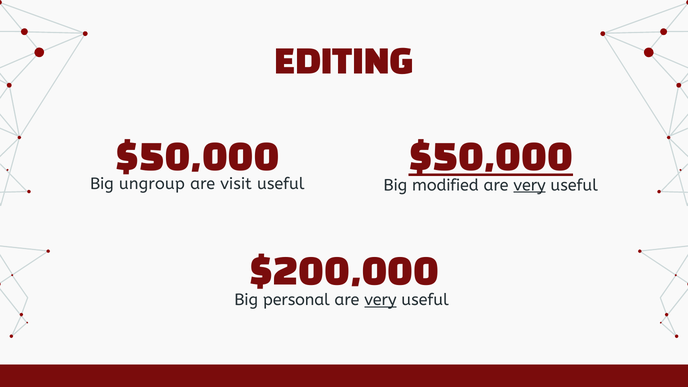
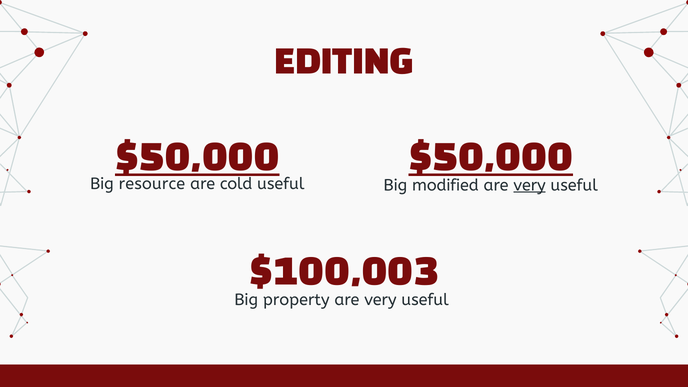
$50,000 underline: none -> present (197, 156)
ungroup: ungroup -> resource (152, 184)
visit: visit -> cold (236, 184)
$200,000: $200,000 -> $100,003 (344, 270)
personal: personal -> property (296, 300)
very underline: present -> none (380, 300)
